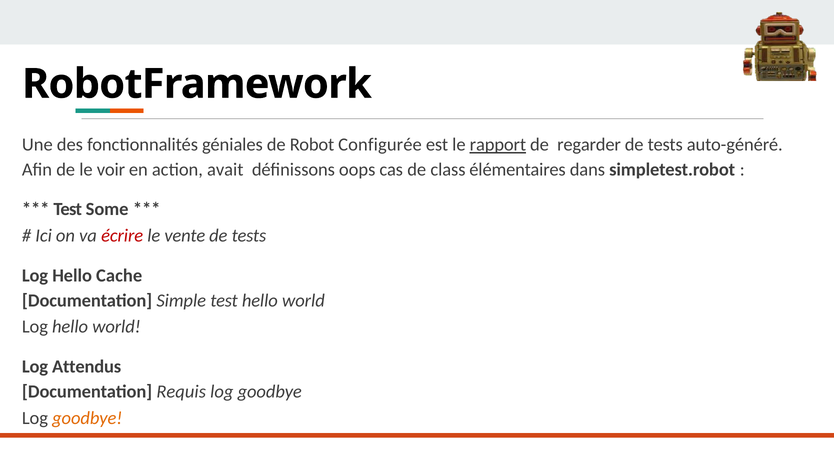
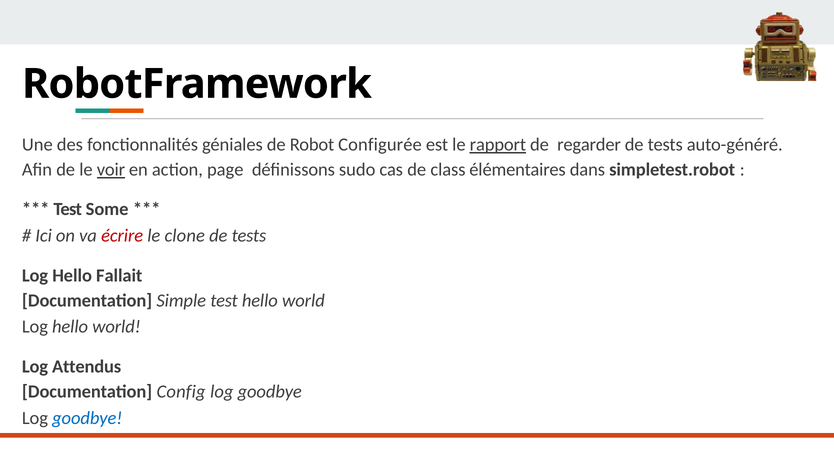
voir underline: none -> present (111, 170)
avait: avait -> page (225, 170)
oops: oops -> sudo (357, 170)
vente: vente -> clone (185, 236)
Cache: Cache -> Fallait (119, 276)
Requis: Requis -> Config (181, 392)
goodbye colour: orange -> blue (87, 418)
